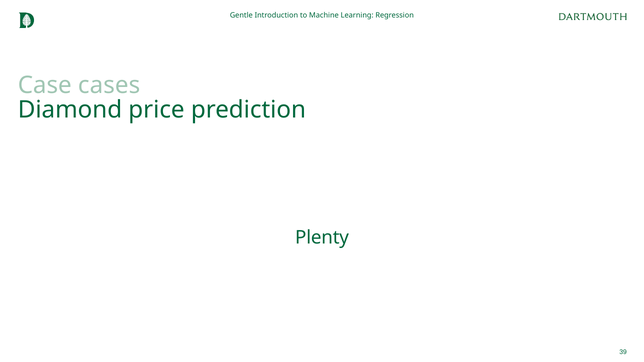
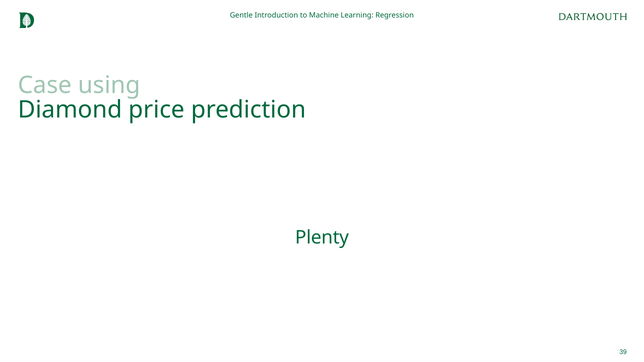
cases: cases -> using (109, 85)
